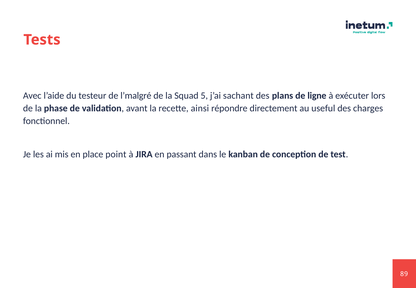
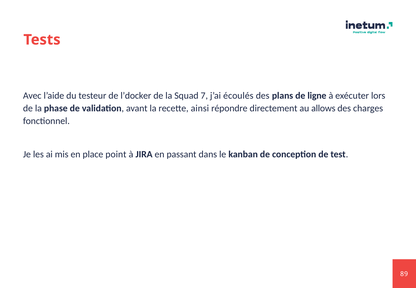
l’malgré: l’malgré -> l’docker (136, 96)
5: 5 -> 7 (204, 96)
sachant: sachant -> écoulés (238, 96)
useful: useful -> allows (323, 108)
